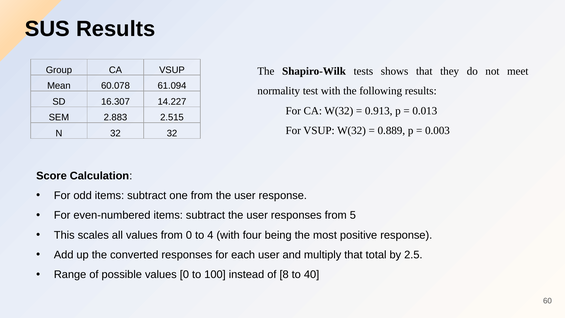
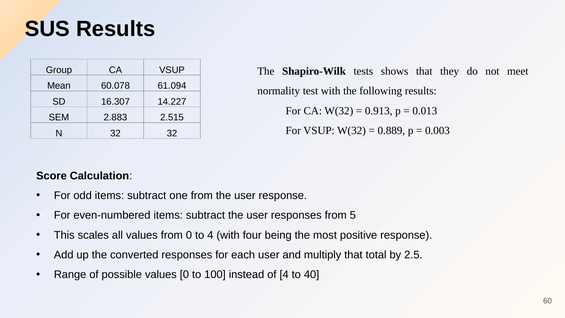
of 8: 8 -> 4 (284, 274)
